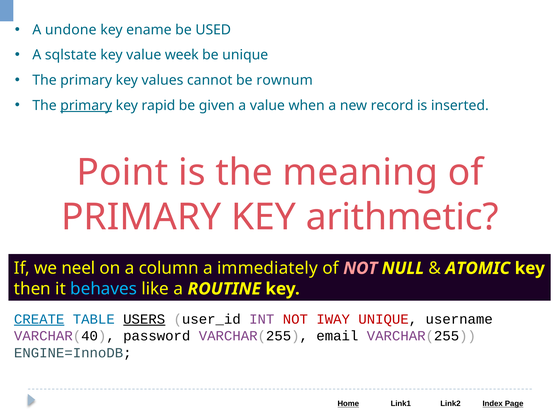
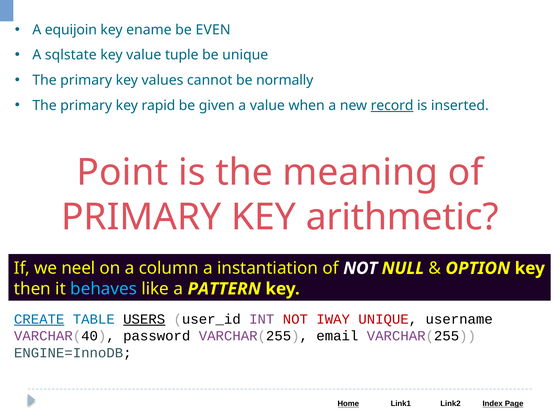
undone: undone -> equijoin (71, 30)
USED: USED -> EVEN (213, 30)
week: week -> tuple (182, 55)
rownum: rownum -> normally (285, 80)
primary underline: present -> none (86, 105)
record underline: none -> present (392, 105)
immediately: immediately -> instantiation (268, 268)
NOT colour: pink -> white (360, 268)
ATOMIC: ATOMIC -> OPTION (478, 268)
ROUTINE: ROUTINE -> PATTERN (224, 289)
